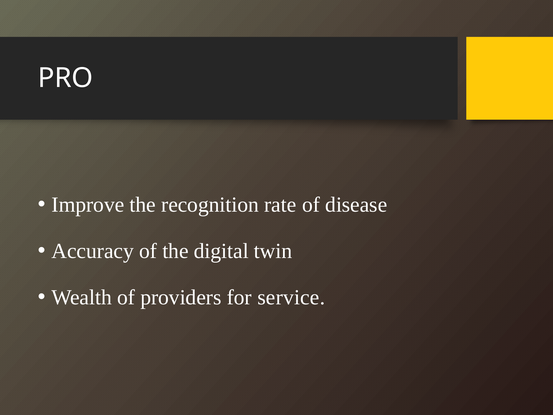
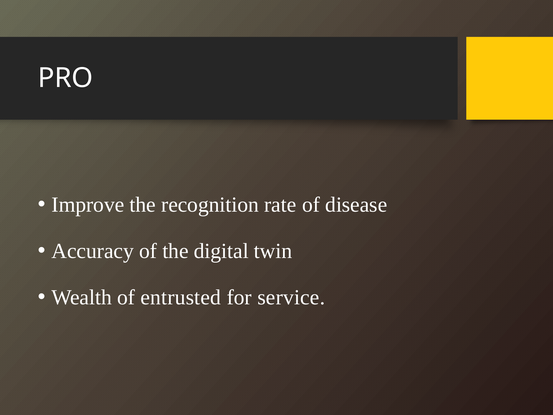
providers: providers -> entrusted (181, 297)
